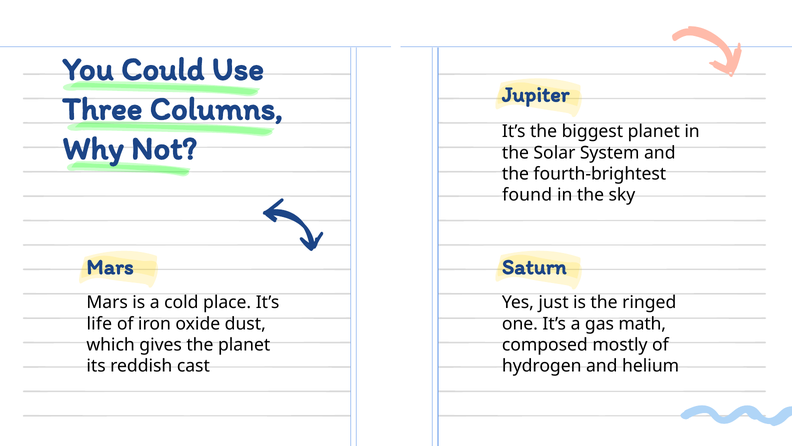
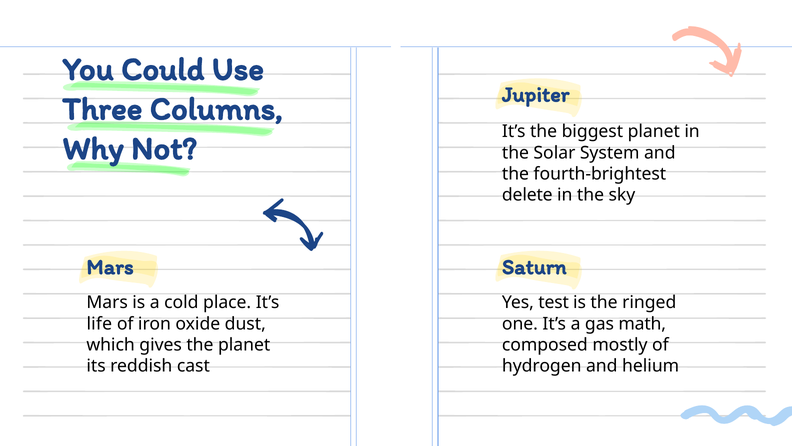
found: found -> delete (527, 195)
just: just -> test (554, 302)
